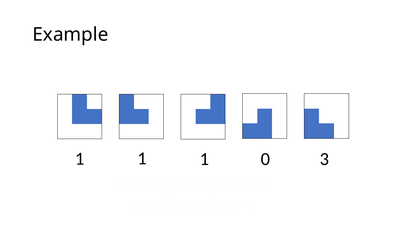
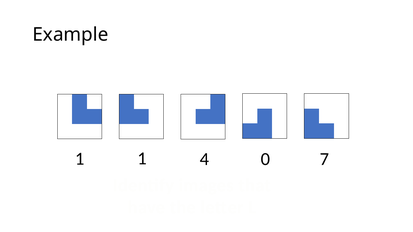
3: 3 -> 7 (324, 159)
1 1: 1 -> 4 (204, 159)
